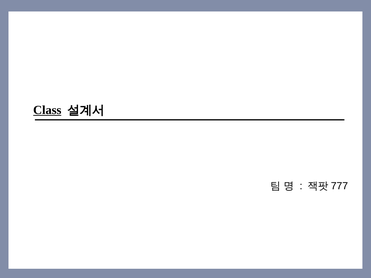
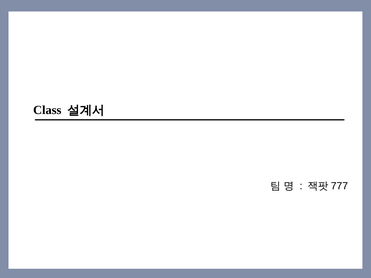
Class underline: present -> none (47, 110)
